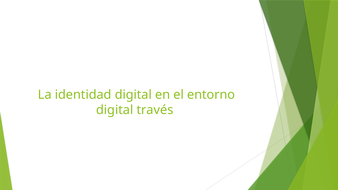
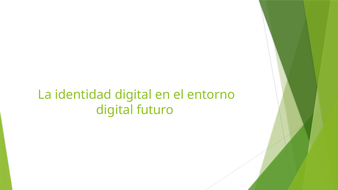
través: través -> futuro (155, 110)
